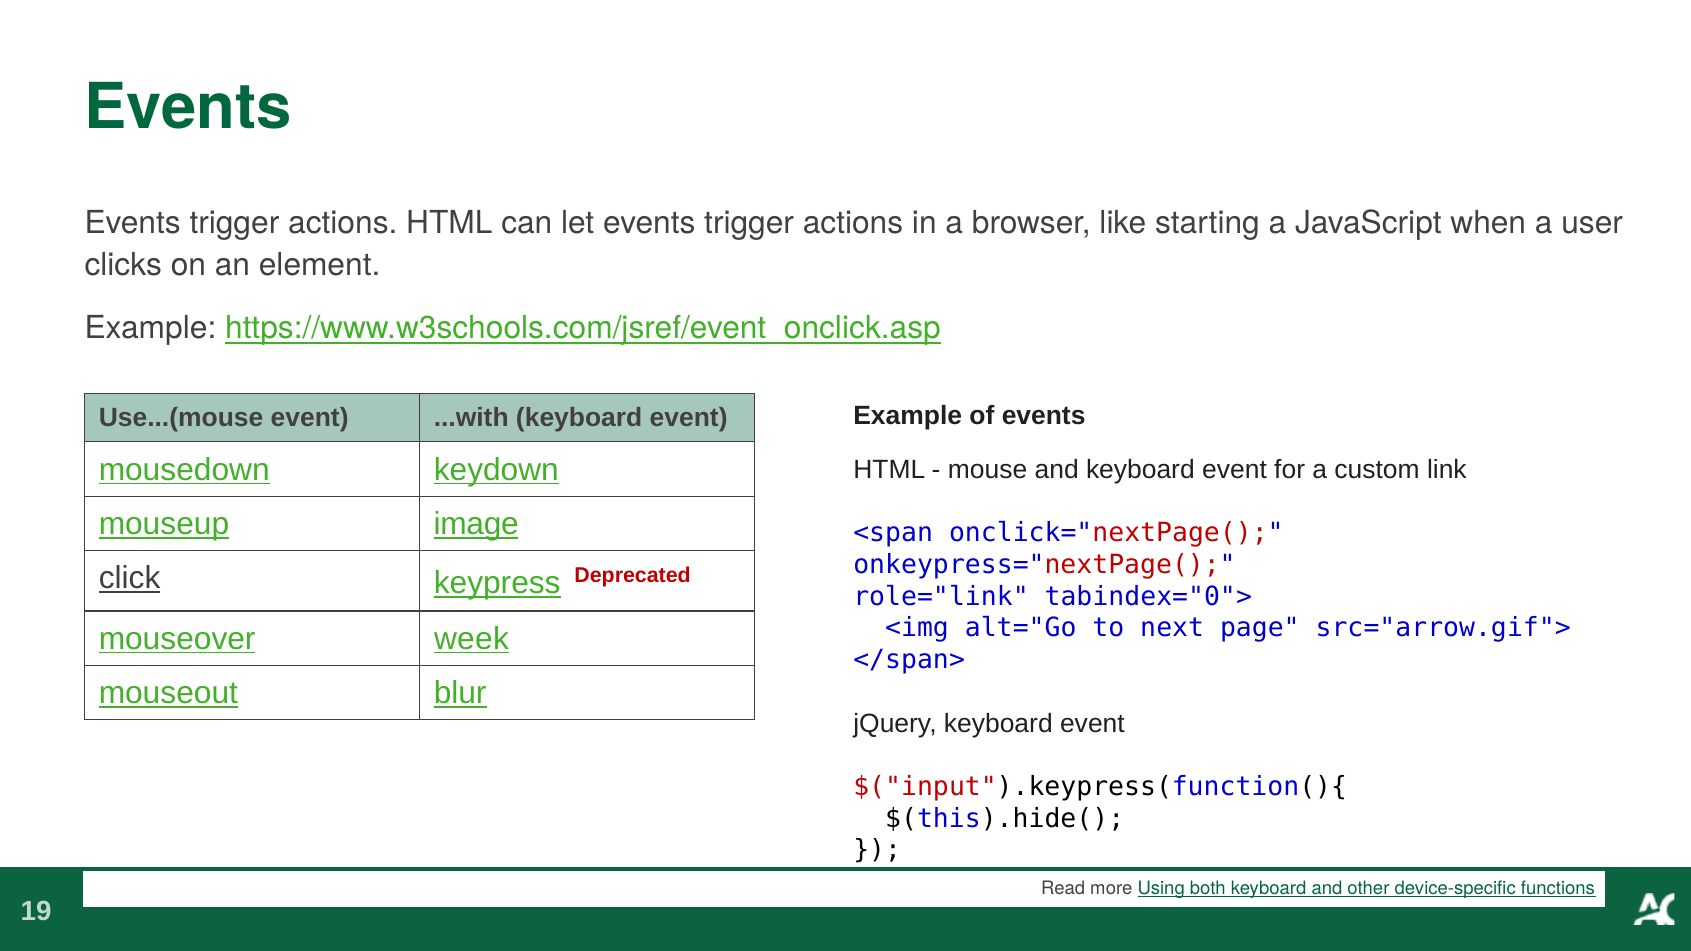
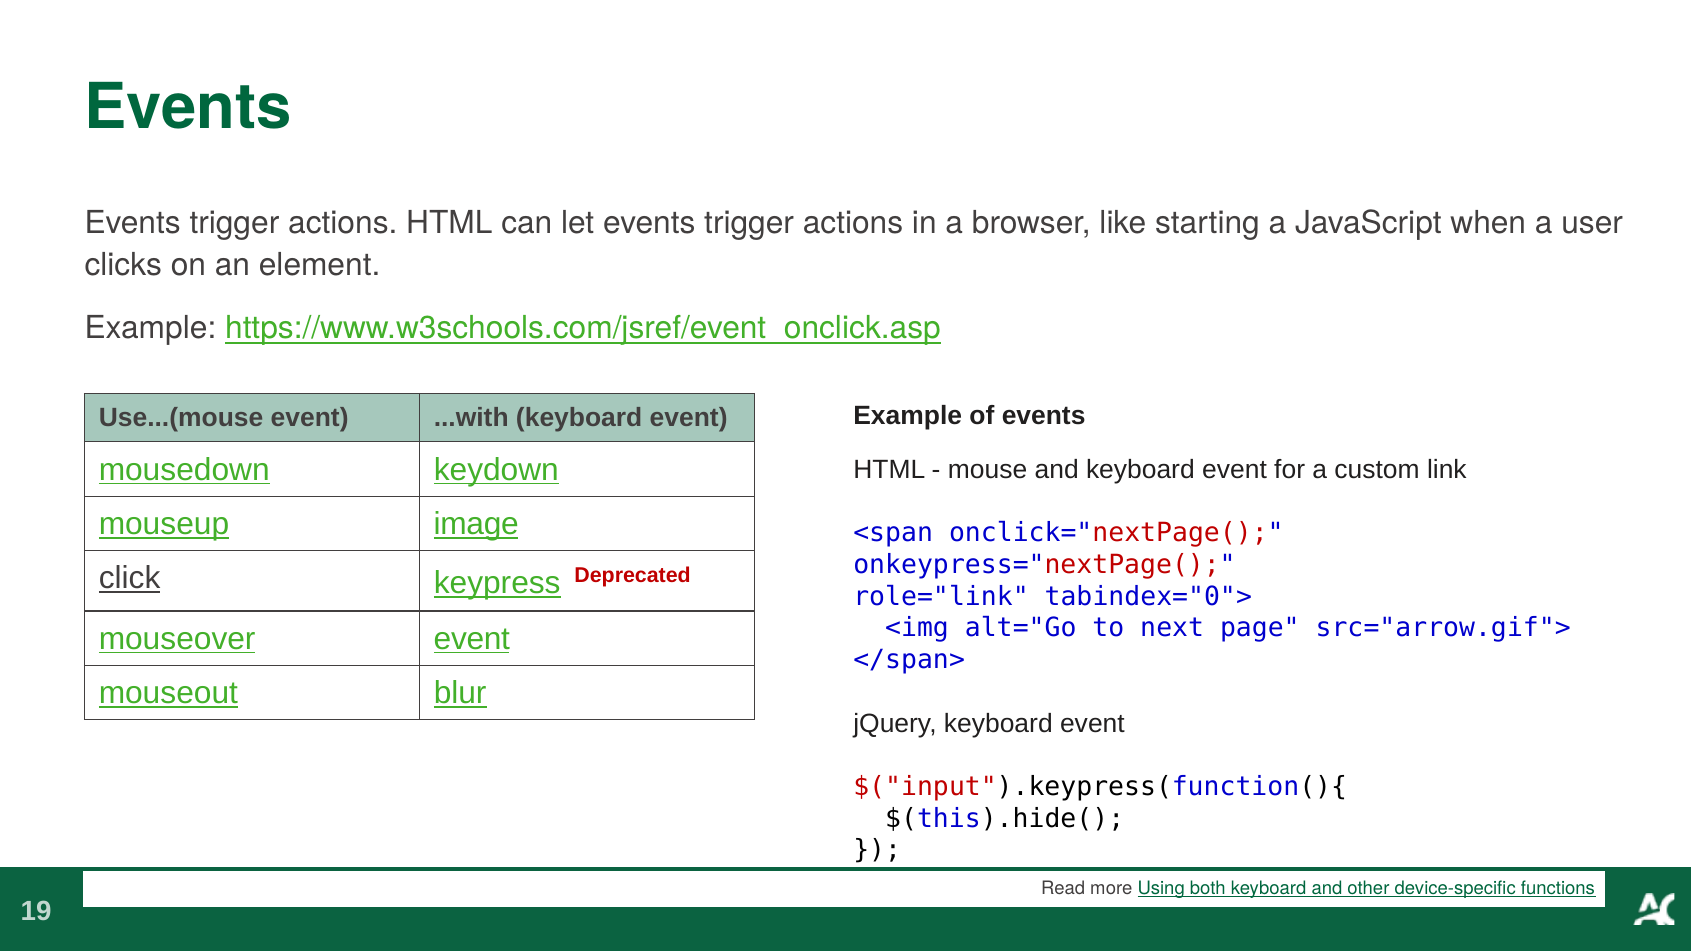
mouseover week: week -> event (472, 639)
